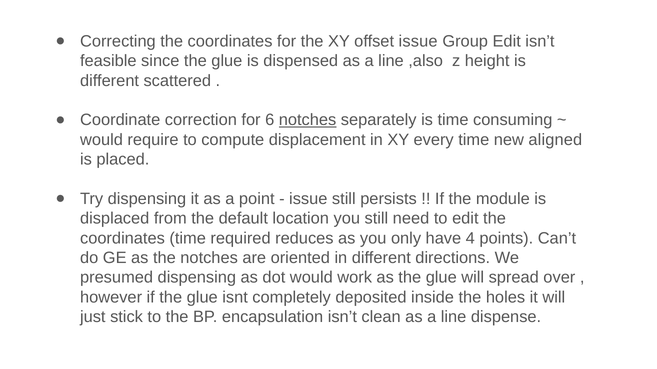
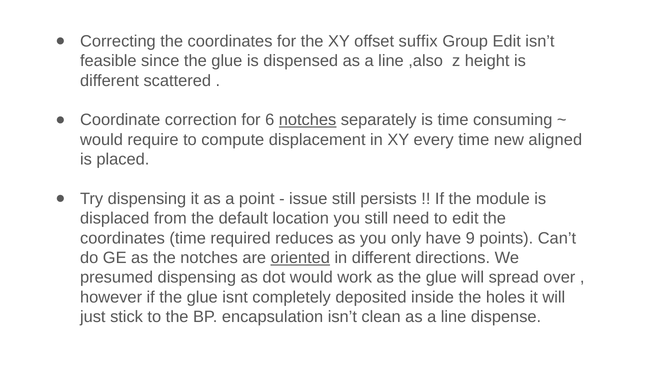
offset issue: issue -> suffix (418, 41)
4: 4 -> 9 (470, 238)
oriented underline: none -> present (300, 258)
